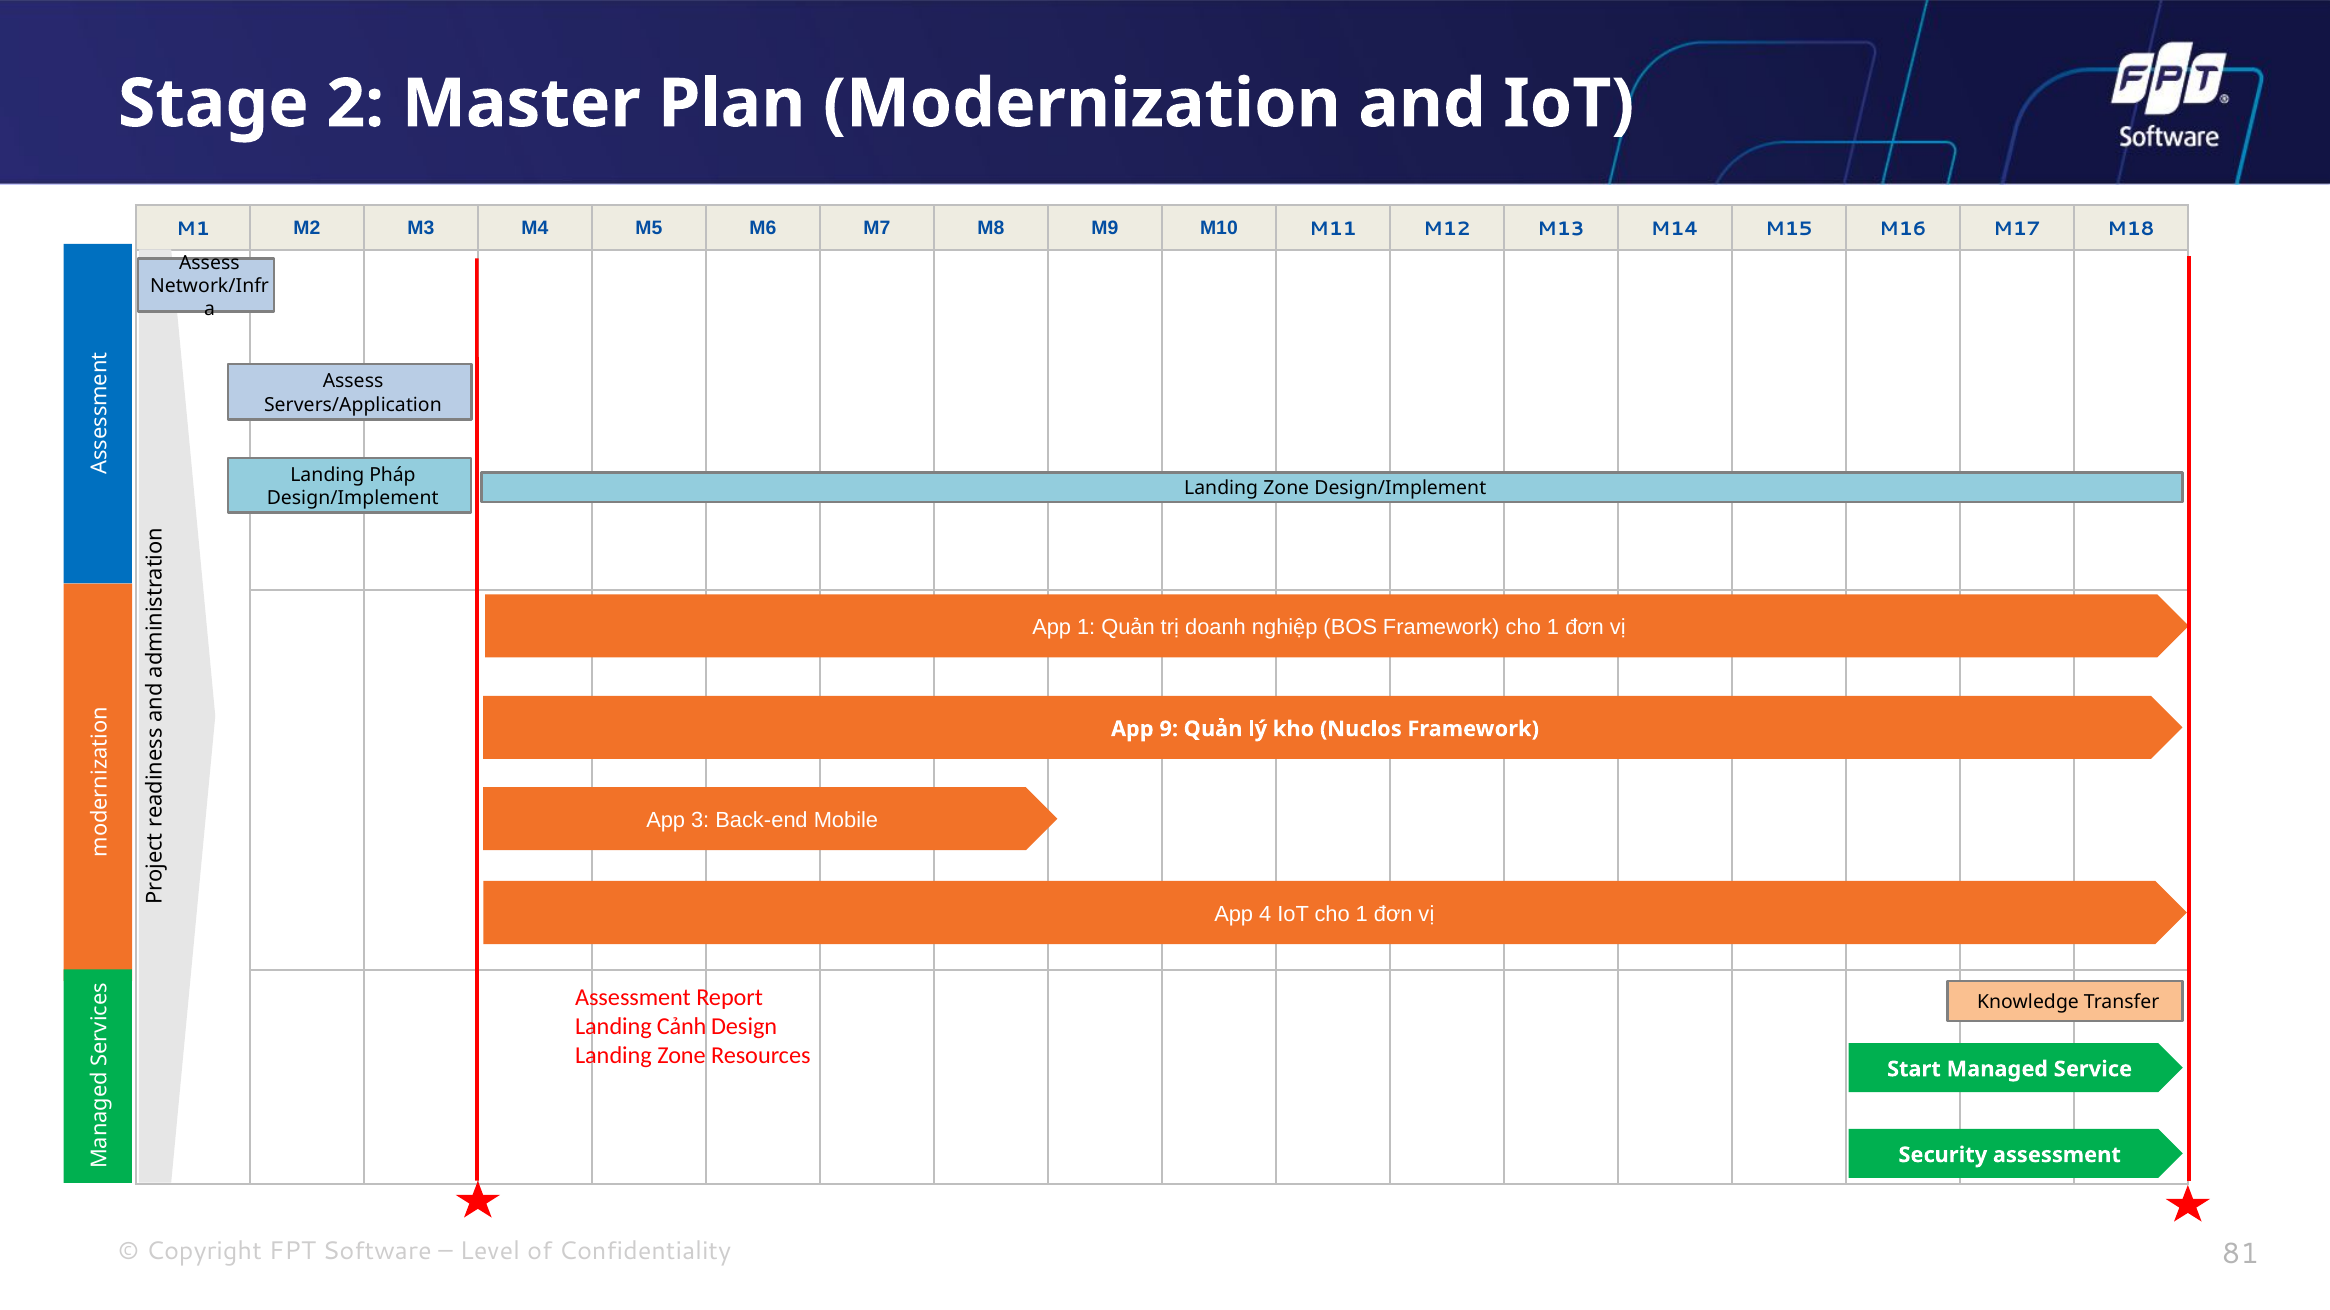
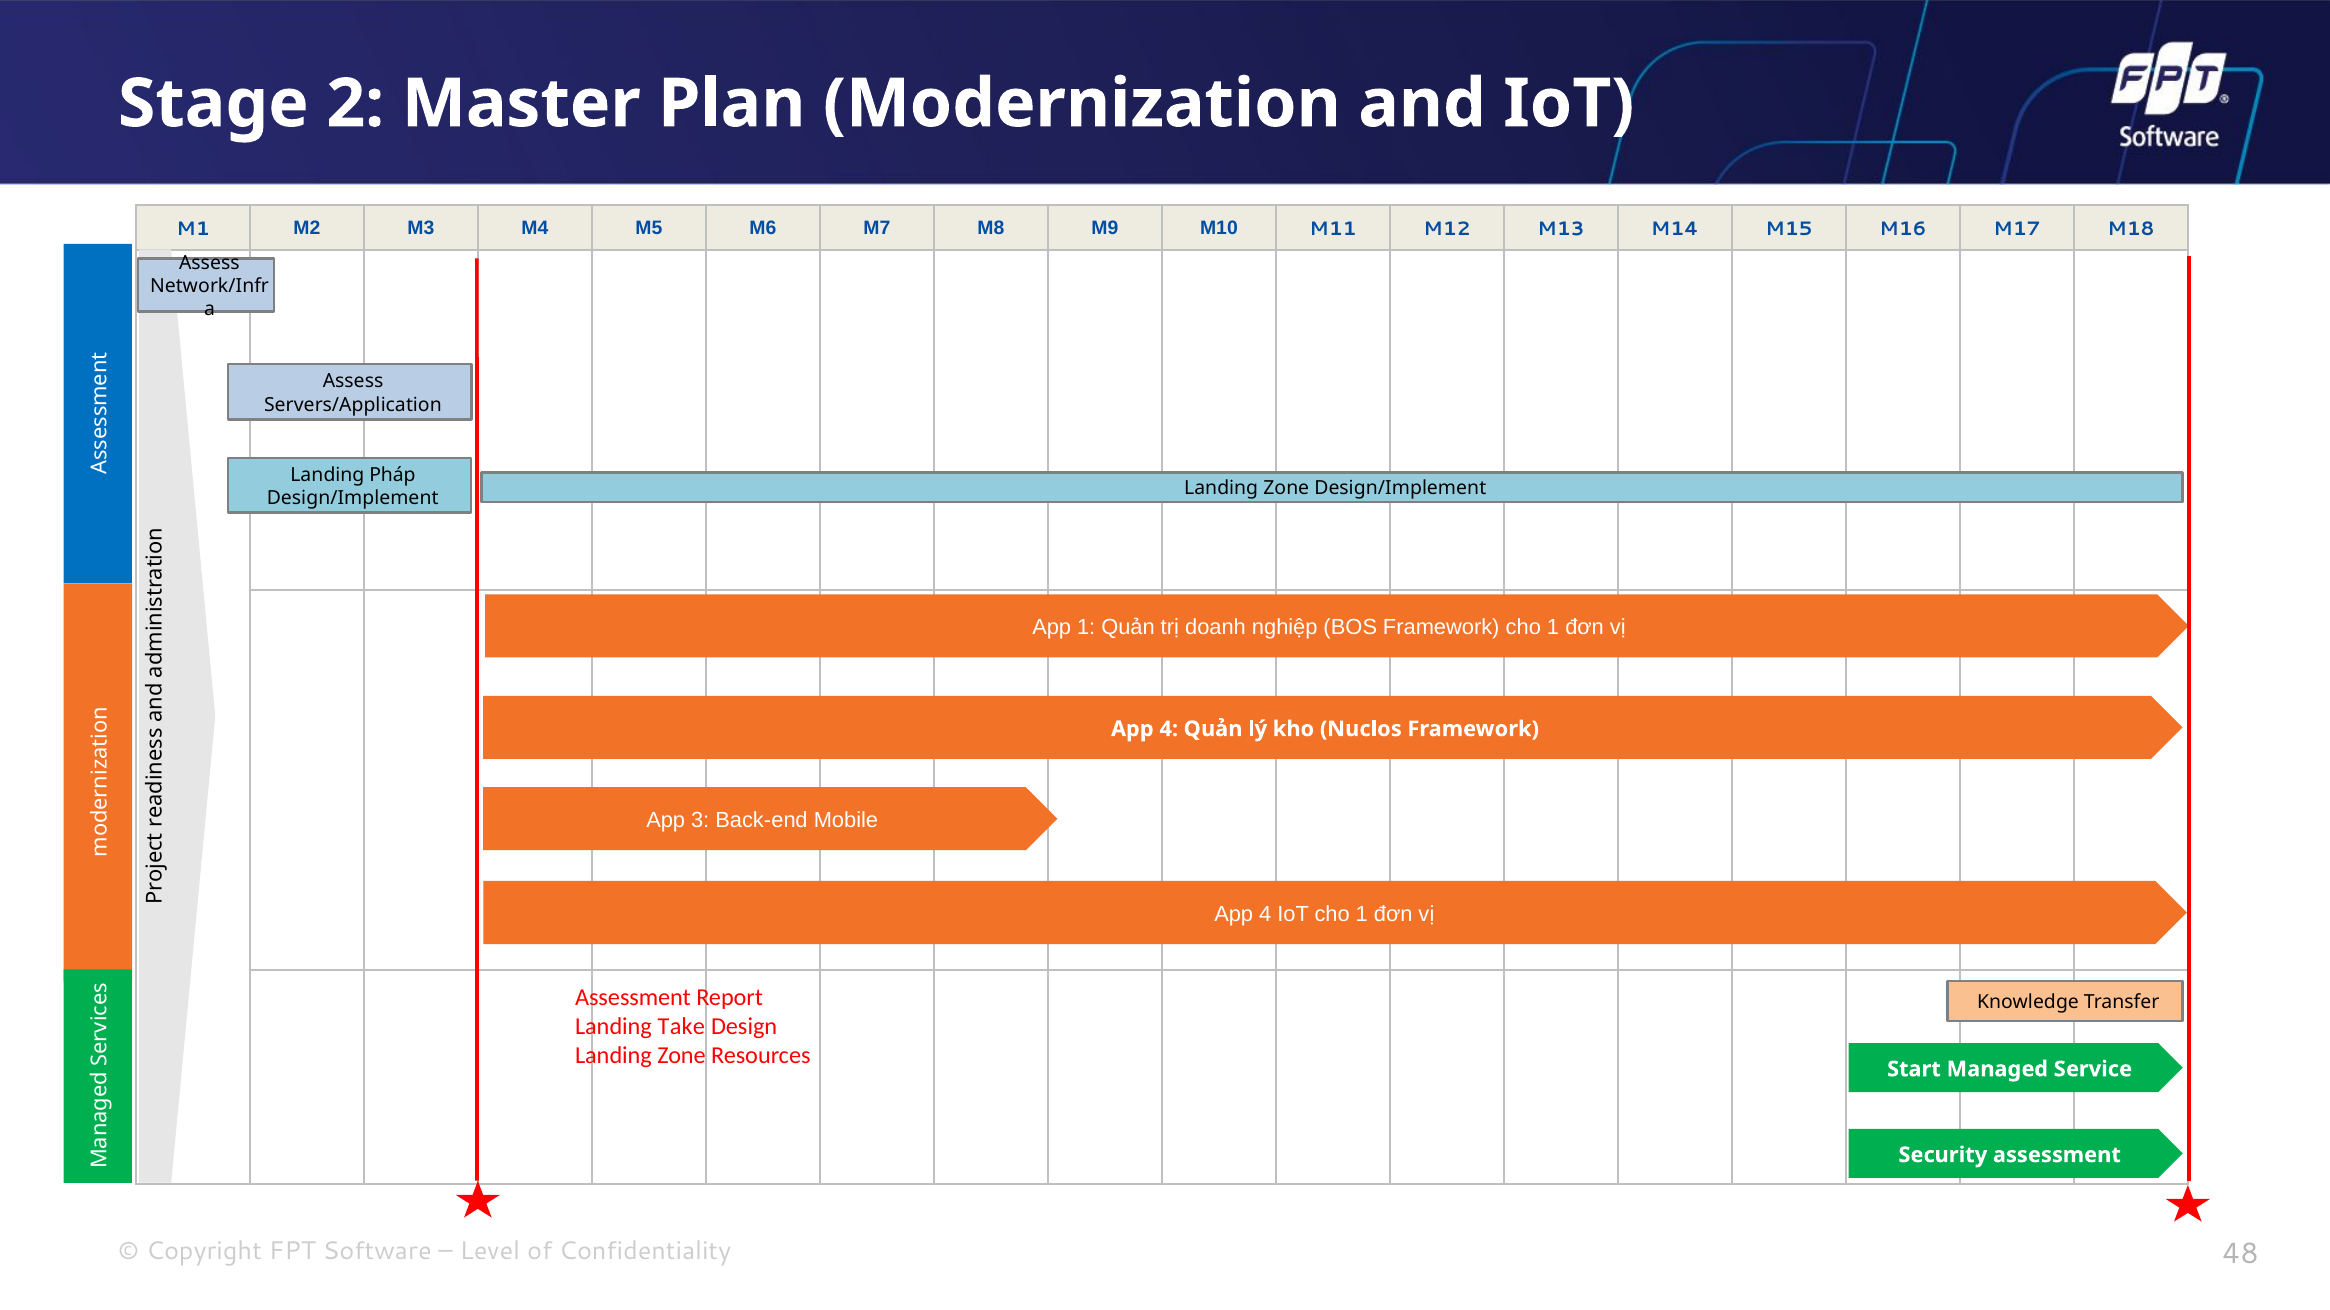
9: 9 -> 4 (1169, 729)
Cảnh: Cảnh -> Take (681, 1027)
81: 81 -> 48 (2240, 1254)
